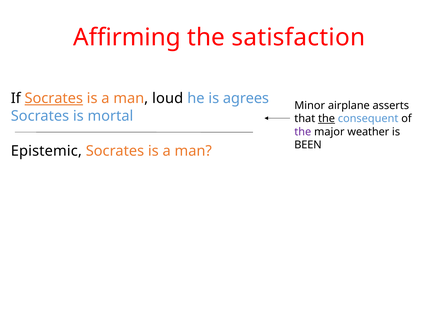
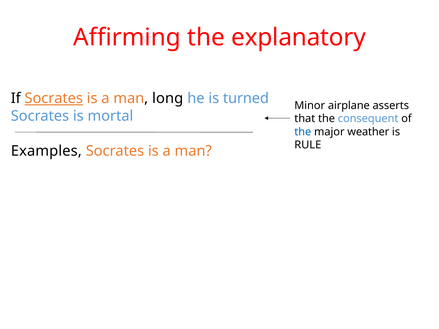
satisfaction: satisfaction -> explanatory (299, 38)
loud: loud -> long (168, 99)
agrees: agrees -> turned (246, 99)
the underline: present -> none (327, 119)
the colour: purple -> blue (303, 132)
BEEN: BEEN -> RULE (308, 145)
Epistemic: Epistemic -> Examples (46, 151)
